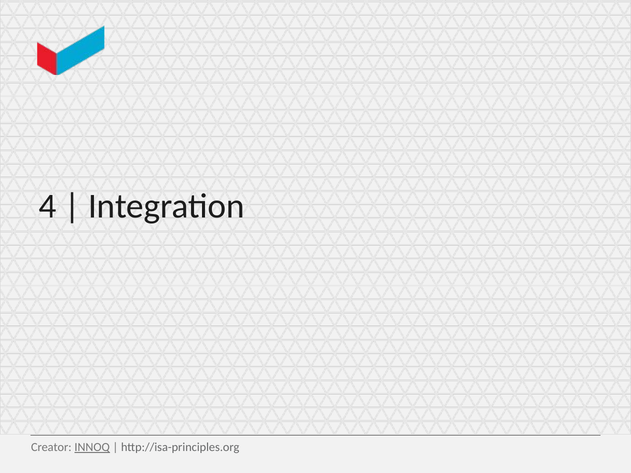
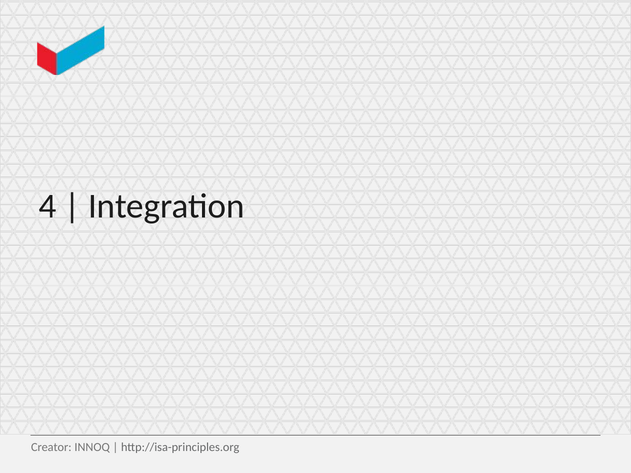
INNOQ underline: present -> none (92, 447)
